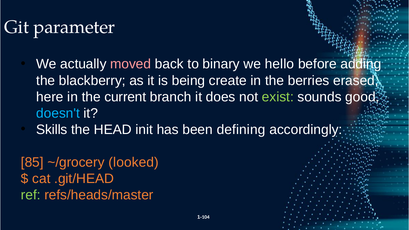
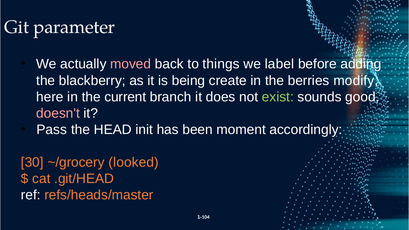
binary: binary -> things (221, 64)
hello: hello -> label (279, 64)
erased: erased -> modify (356, 81)
doesn't colour: light blue -> pink (58, 113)
Skills: Skills -> Pass (52, 130)
defining: defining -> moment (241, 130)
85: 85 -> 30 (32, 162)
ref colour: light green -> white (31, 195)
